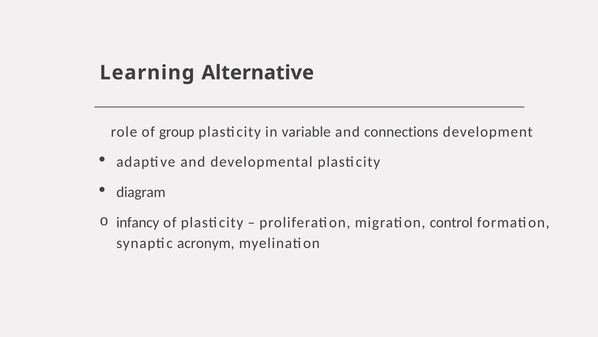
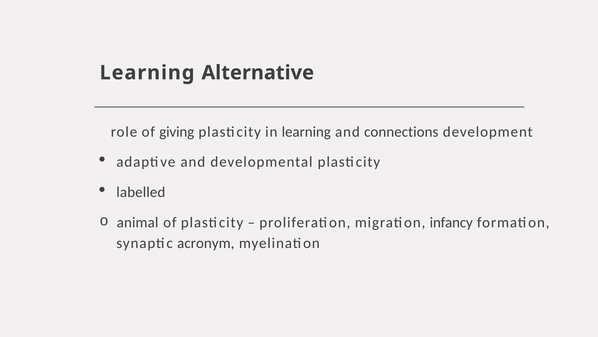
group: group -> giving (177, 132)
in variable: variable -> learning (306, 132)
diagram: diagram -> labelled (141, 192)
infancy: infancy -> animal (138, 222)
control: control -> infancy (451, 222)
